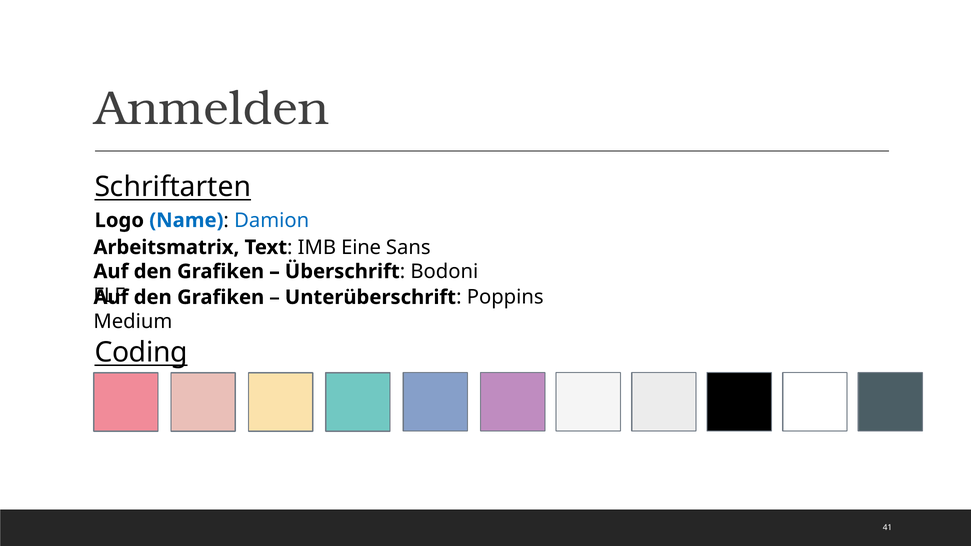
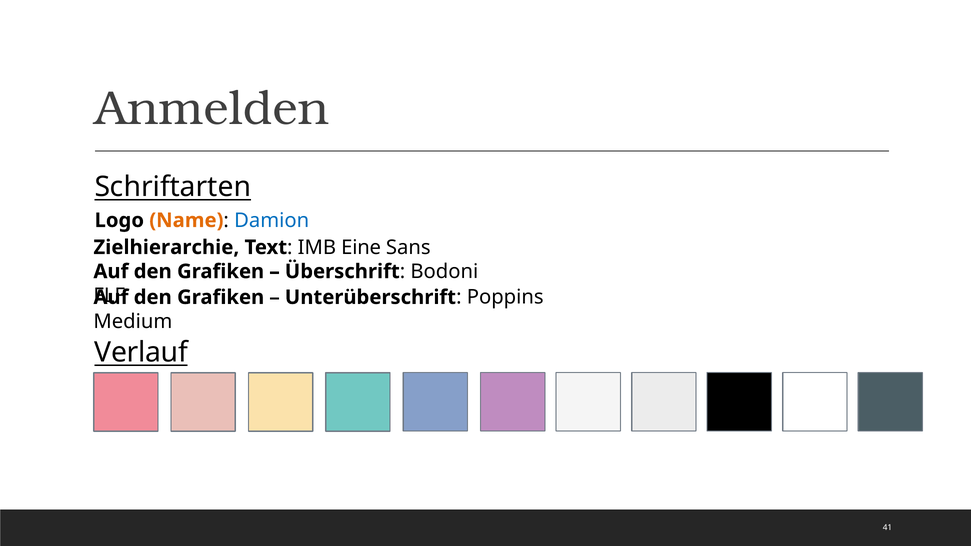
Name colour: blue -> orange (186, 220)
Arbeitsmatrix: Arbeitsmatrix -> Zielhierarchie (166, 247)
Coding: Coding -> Verlauf (141, 353)
